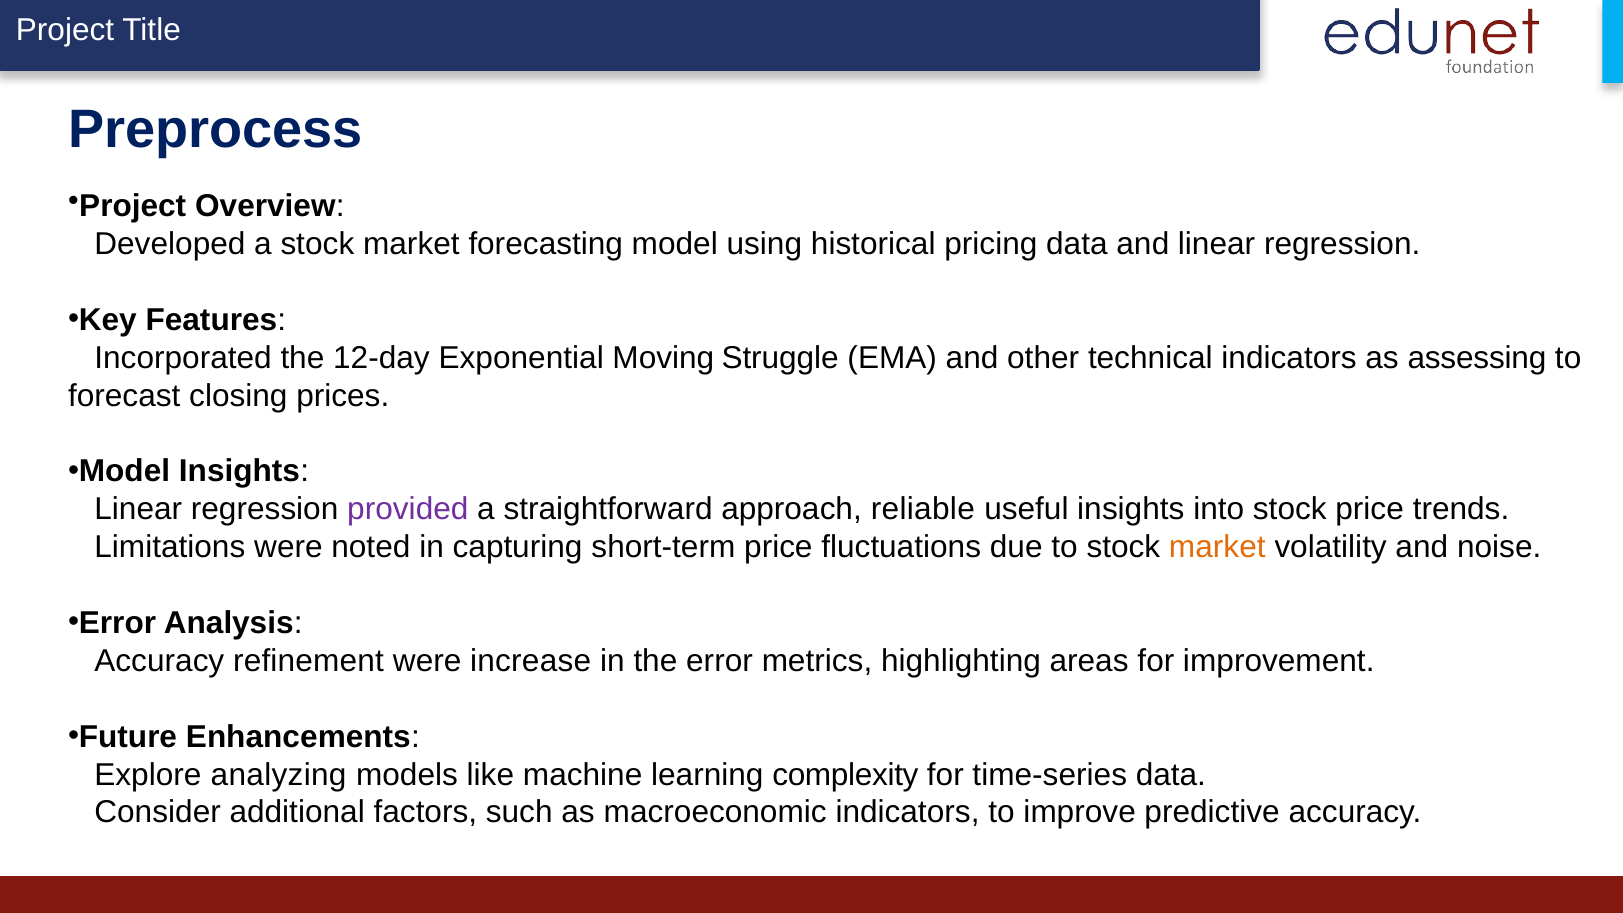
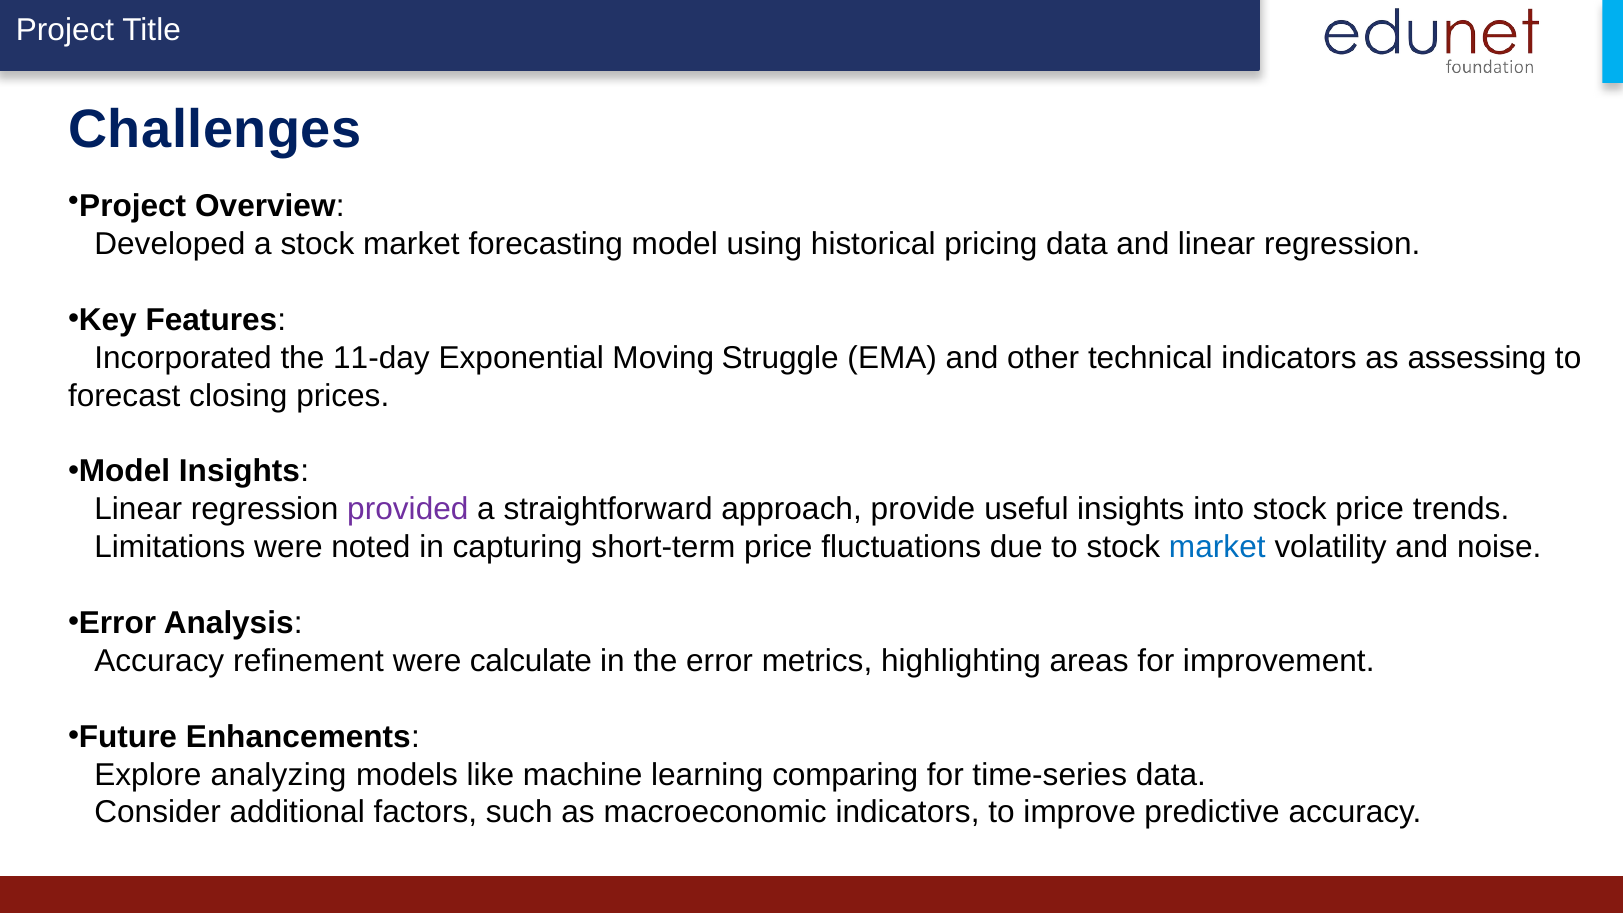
Preprocess: Preprocess -> Challenges (215, 130)
12-day: 12-day -> 11-day (381, 358)
reliable: reliable -> provide (923, 509)
market colour: orange -> blue (1217, 547)
increase: increase -> calculate (531, 661)
complexity: complexity -> comparing (845, 775)
